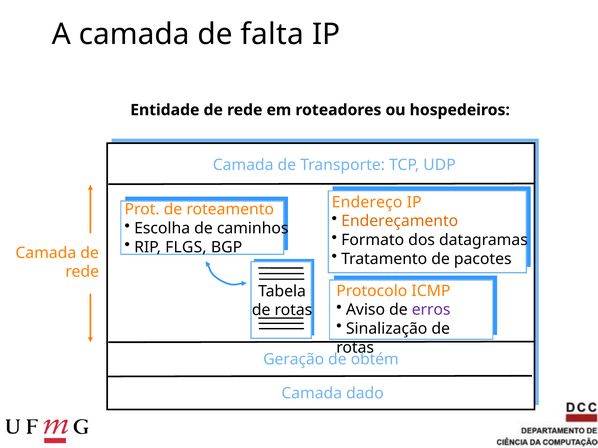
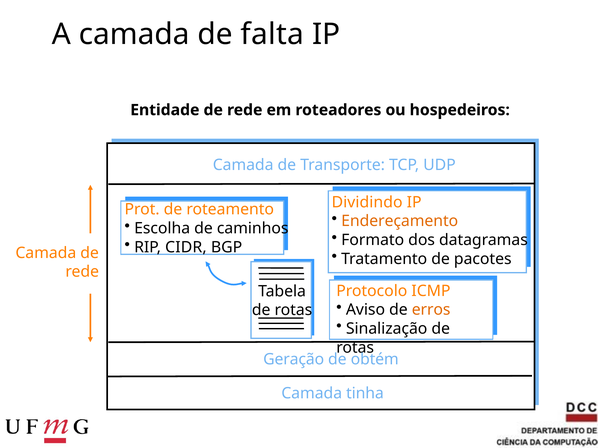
Endereço: Endereço -> Dividindo (367, 202)
FLGS: FLGS -> CIDR (186, 248)
erros colour: purple -> orange (431, 310)
dado: dado -> tinha (365, 394)
